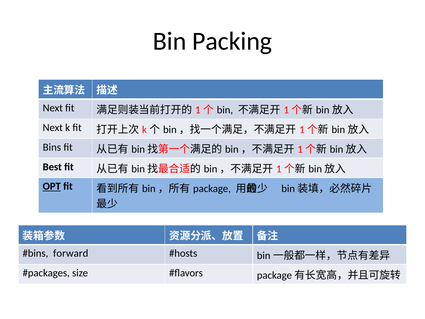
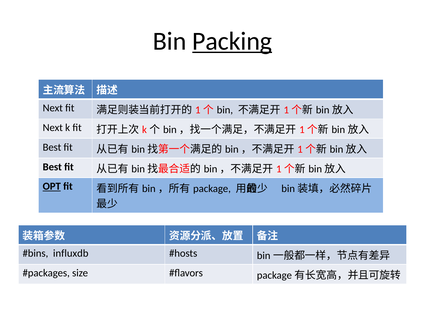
Packing underline: none -> present (232, 41)
Bins: Bins -> Best (52, 147)
forward: forward -> influxdb (71, 253)
